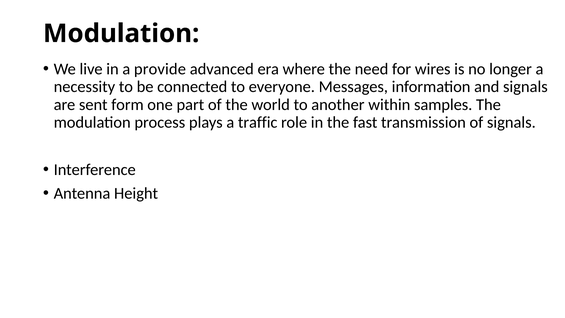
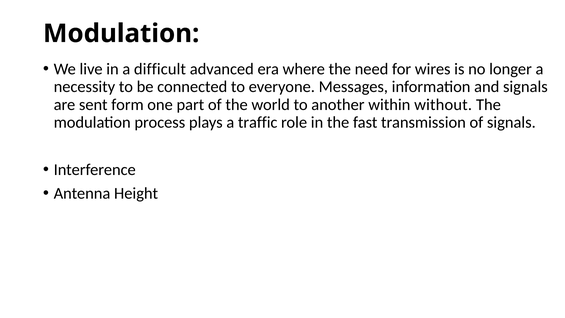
provide: provide -> difficult (160, 69)
samples: samples -> without (443, 105)
